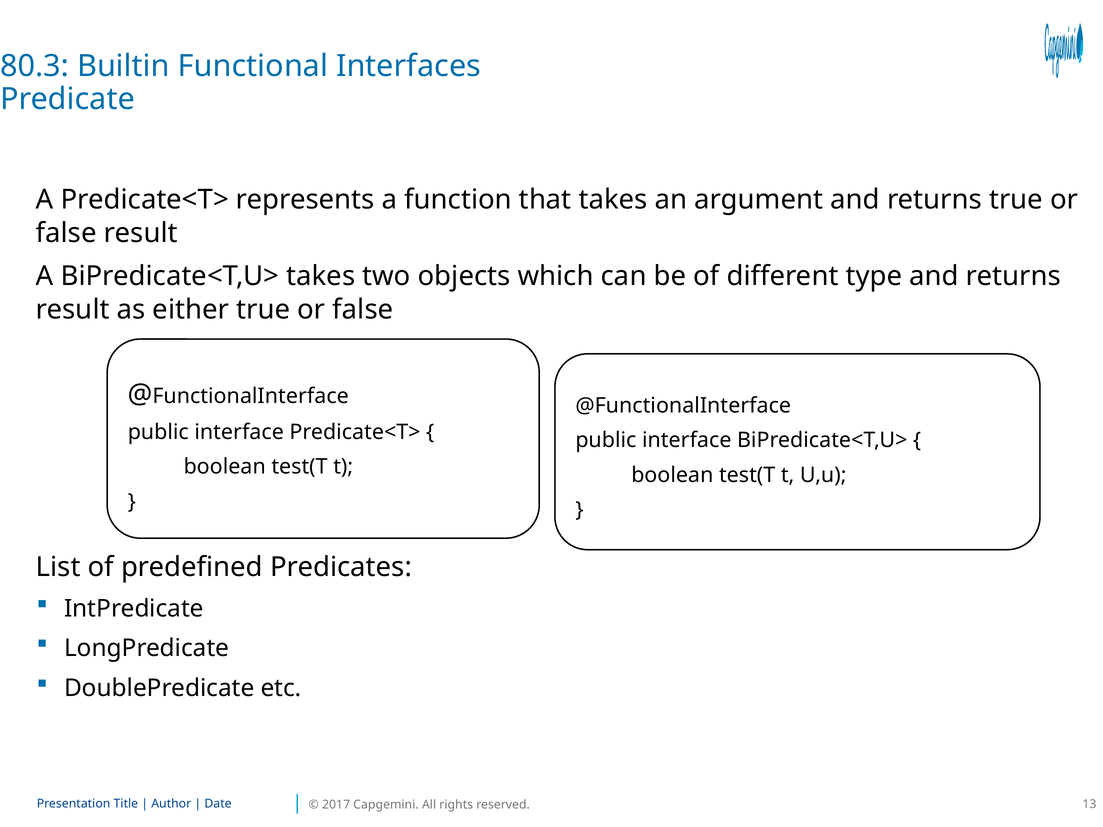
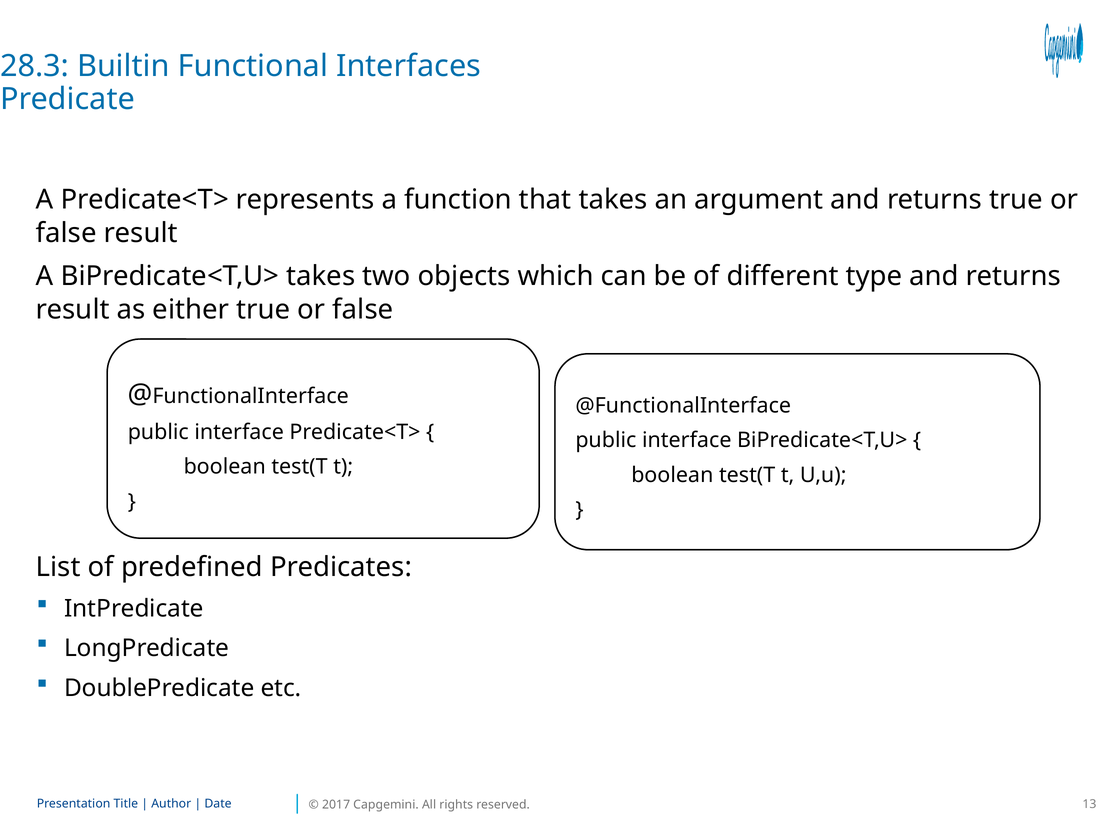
80.3: 80.3 -> 28.3 (35, 66)
